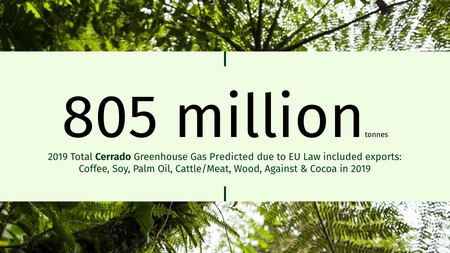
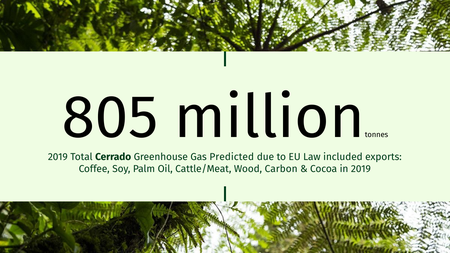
Against: Against -> Carbon (281, 169)
